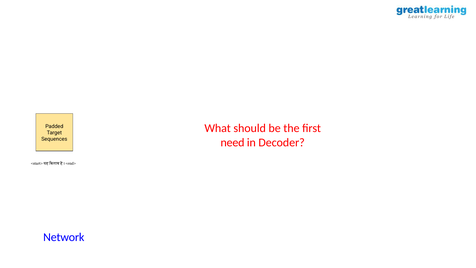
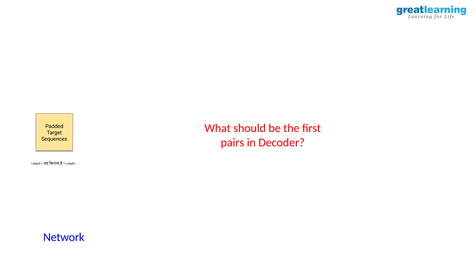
need: need -> pairs (232, 143)
